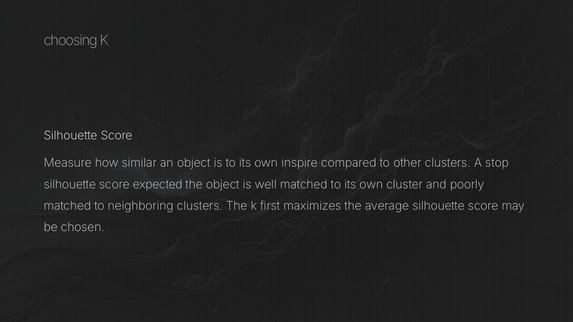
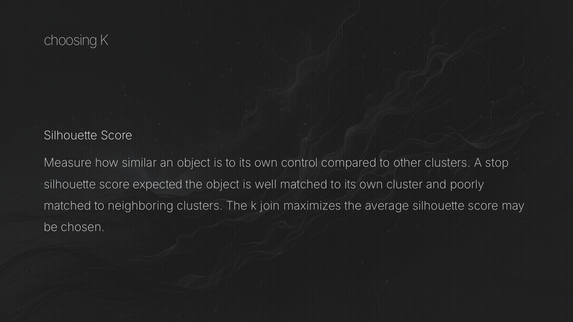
inspire: inspire -> control (300, 163)
first: first -> join (270, 206)
